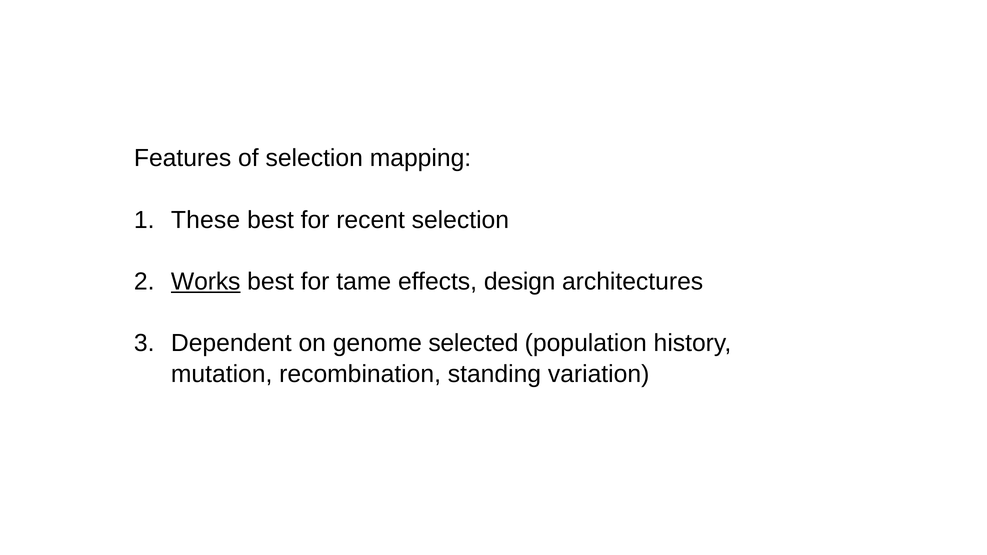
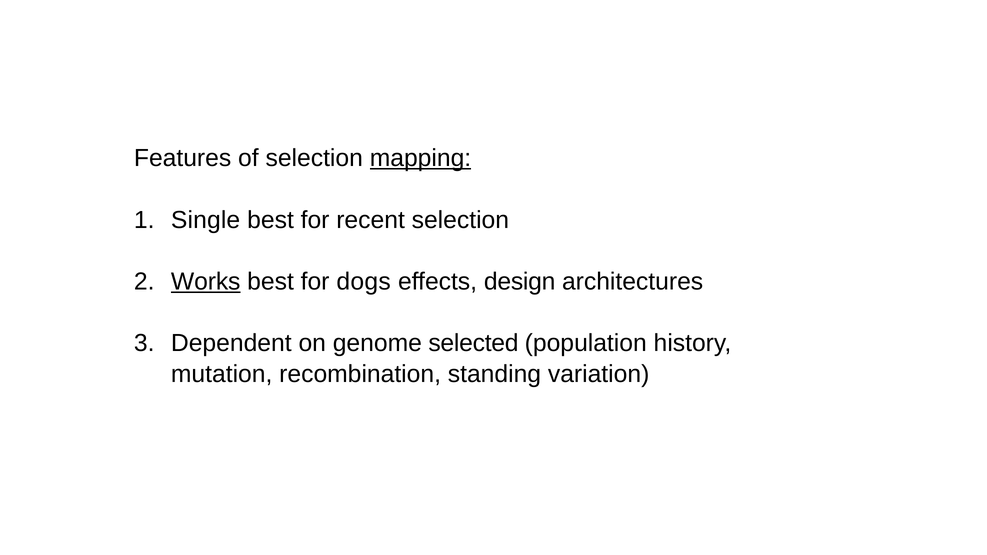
mapping underline: none -> present (420, 158)
These: These -> Single (206, 220)
tame: tame -> dogs (364, 282)
